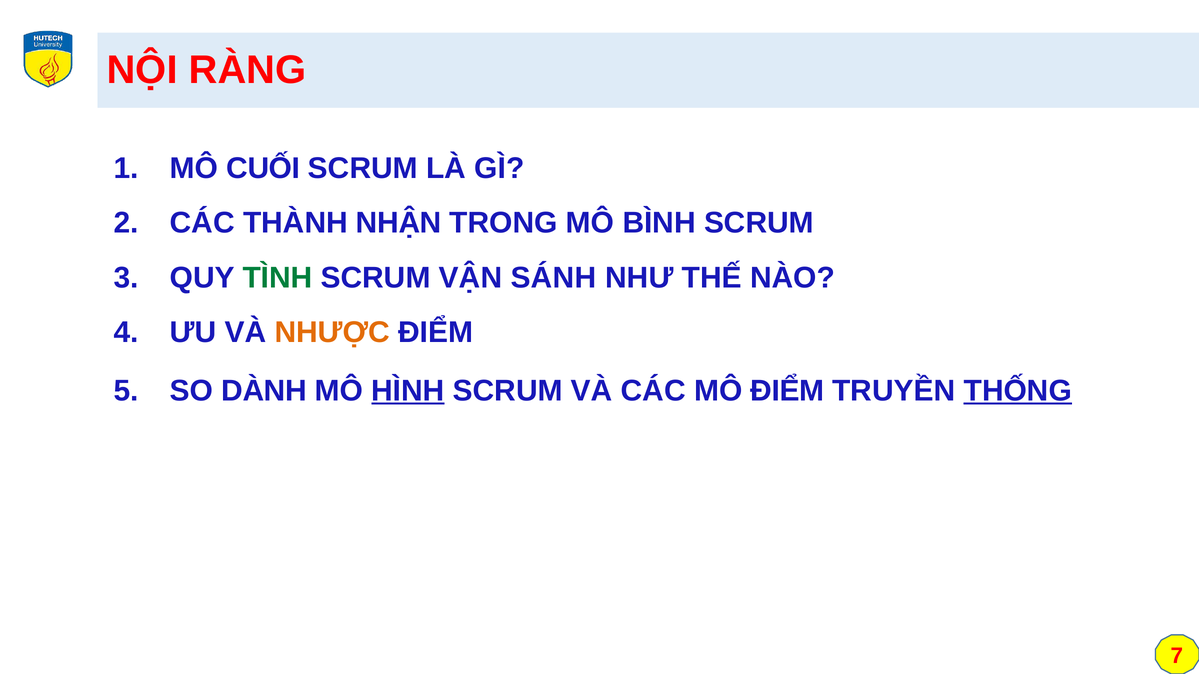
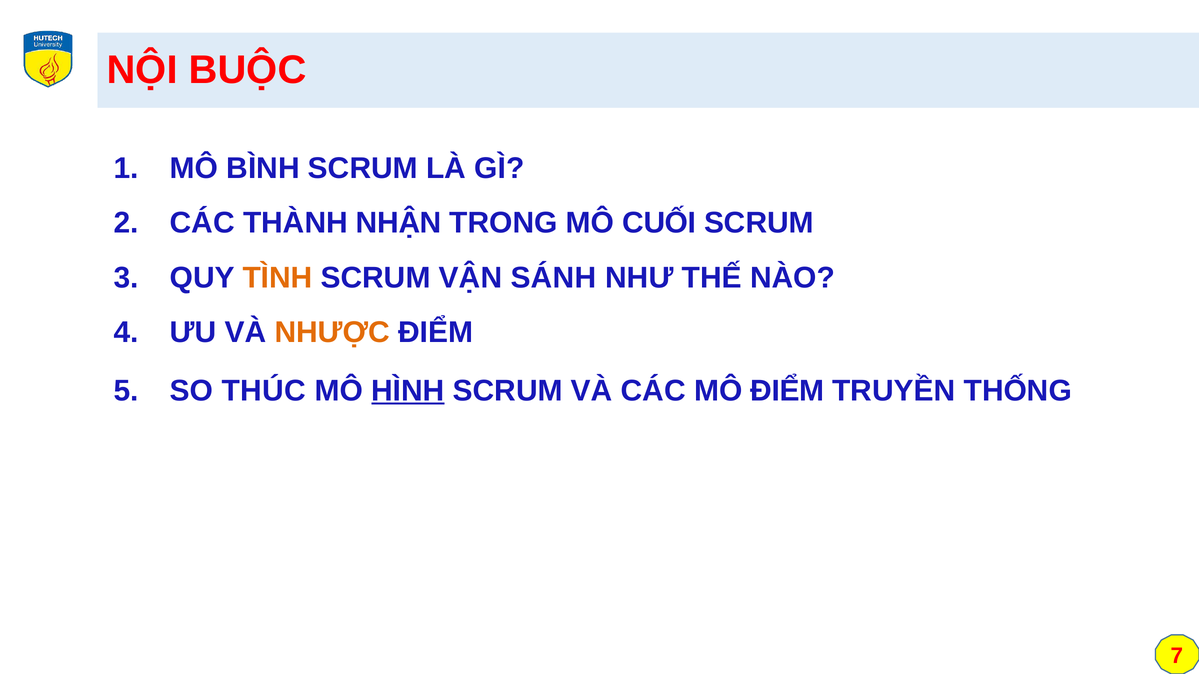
RÀNG: RÀNG -> BUỘC (248, 70)
CUỐI: CUỐI -> BÌNH (263, 168)
BÌNH: BÌNH -> CUỐI (659, 223)
TÌNH colour: green -> orange (277, 278)
DÀNH: DÀNH -> THÚC (264, 391)
THỐNG underline: present -> none (1018, 391)
